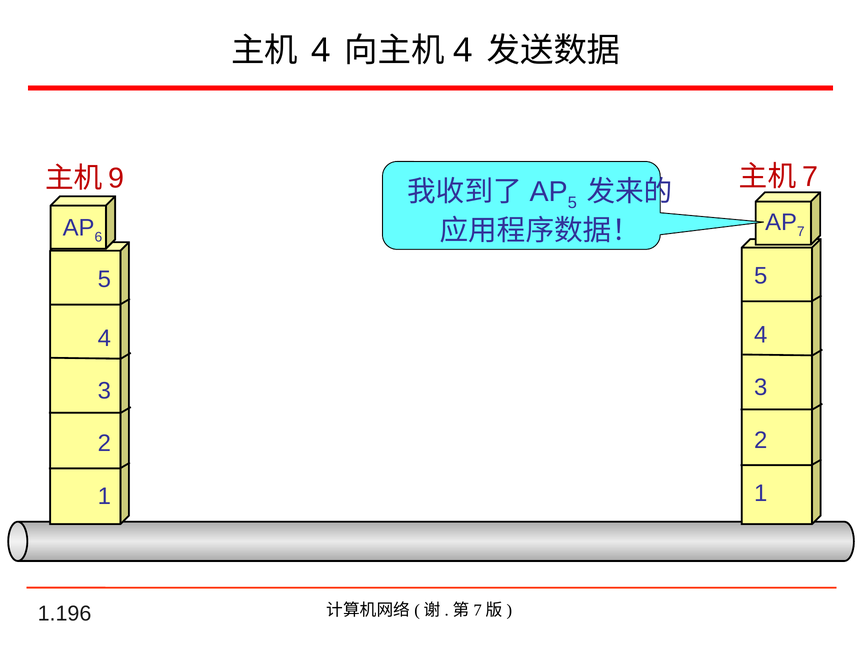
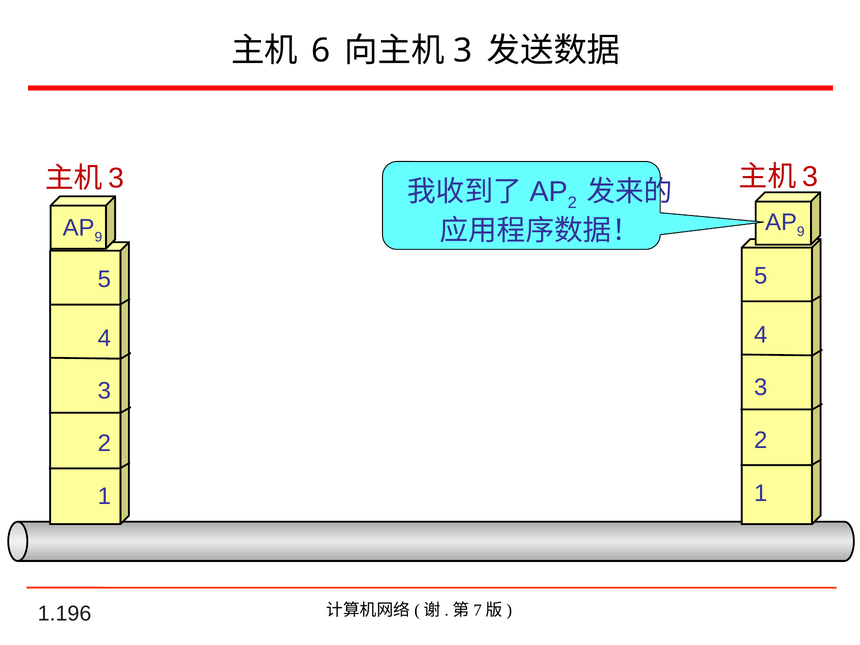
4: 4 -> 6 (321, 51)
4: 4 -> 3 (463, 51)
7: 7 -> 3 (810, 177)
9: 9 -> 3 (116, 178)
5: 5 -> 2 (572, 203)
7: 7 -> 9 (801, 232)
6: 6 -> 9 (98, 237)
